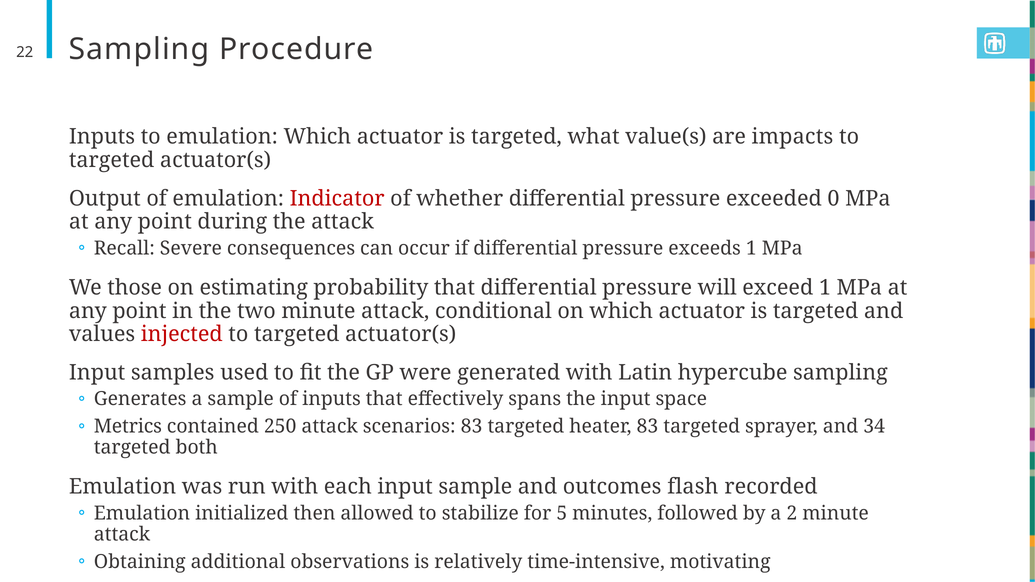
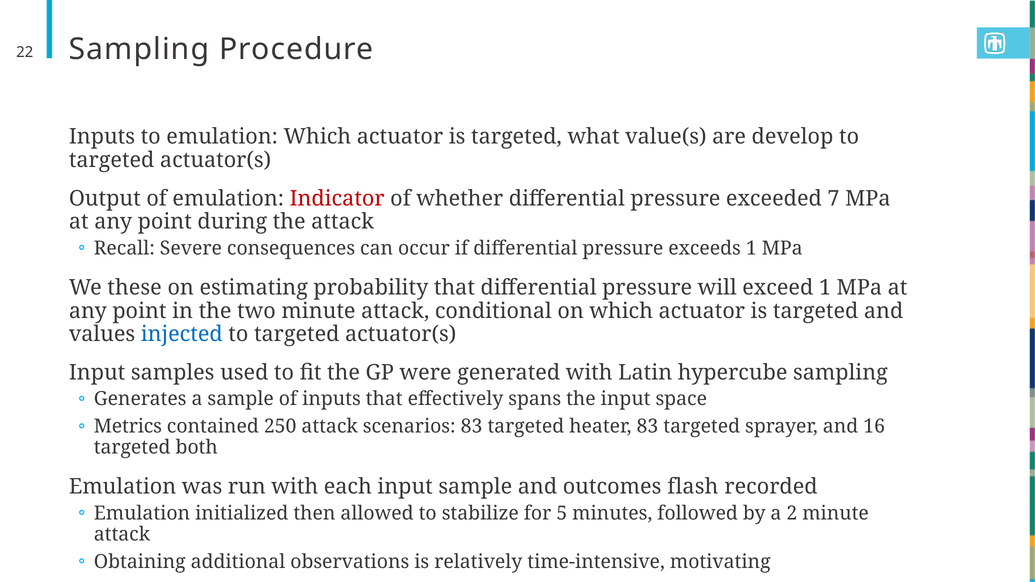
impacts: impacts -> develop (792, 137)
0: 0 -> 7 (833, 198)
those: those -> these (135, 288)
injected colour: red -> blue (182, 334)
34: 34 -> 16 (874, 427)
